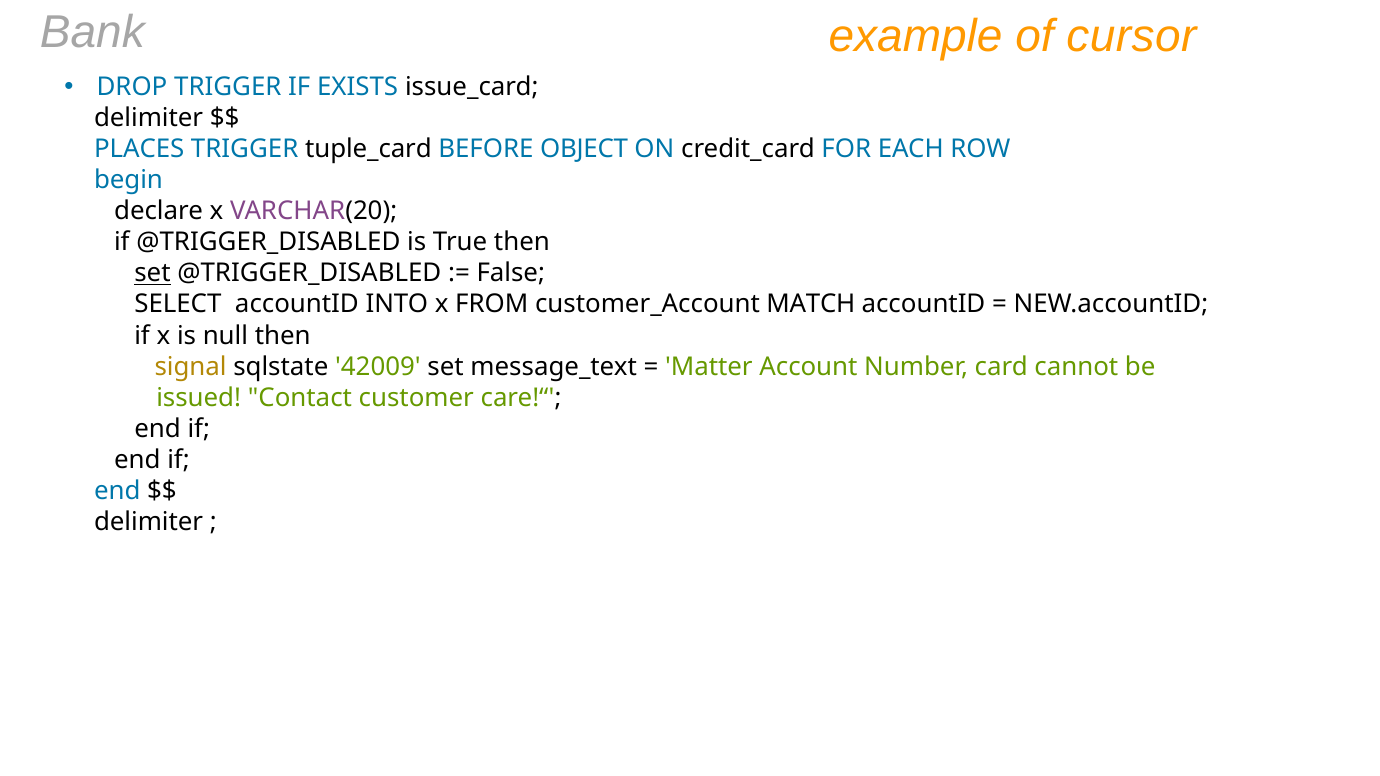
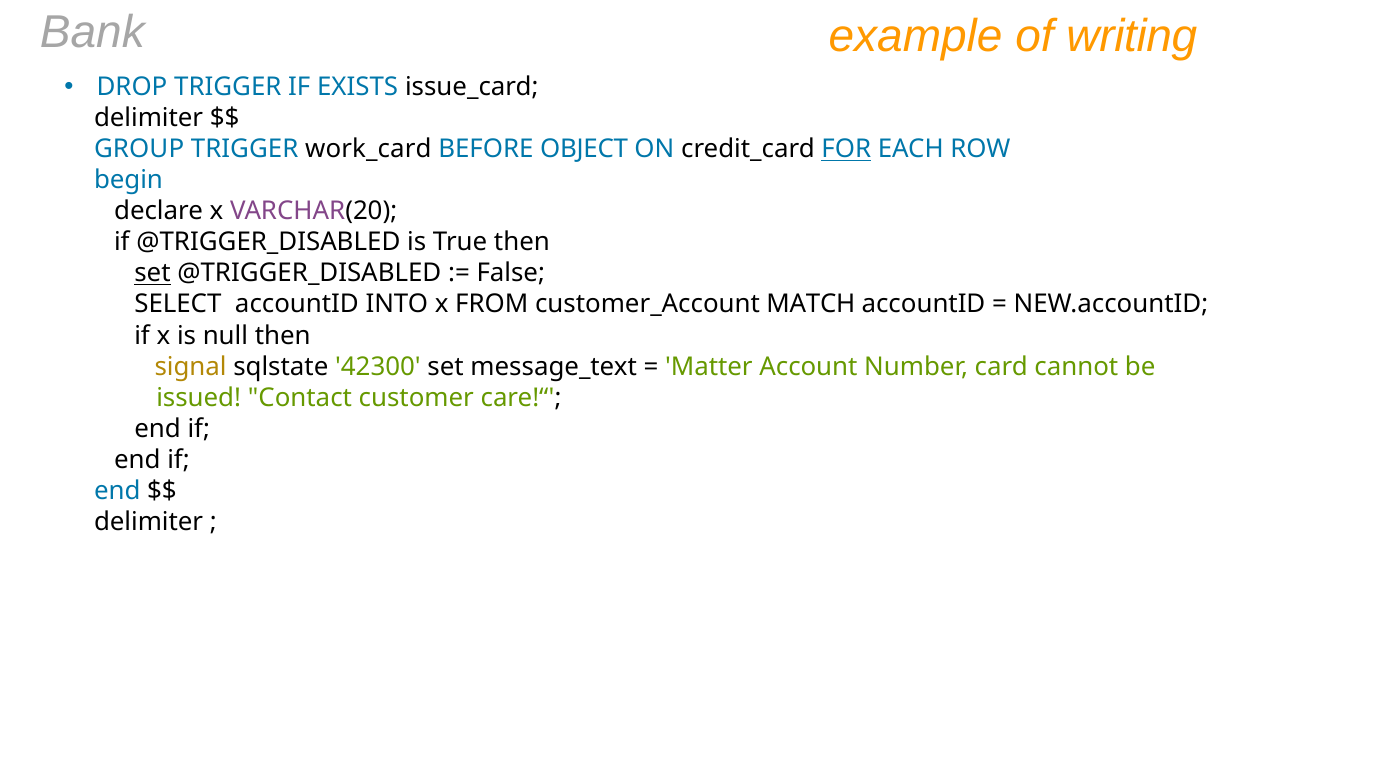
cursor: cursor -> writing (1132, 36)
PLACES: PLACES -> GROUP (139, 149)
tuple_card: tuple_card -> work_card (368, 149)
FOR underline: none -> present (846, 149)
42009: 42009 -> 42300 (378, 367)
